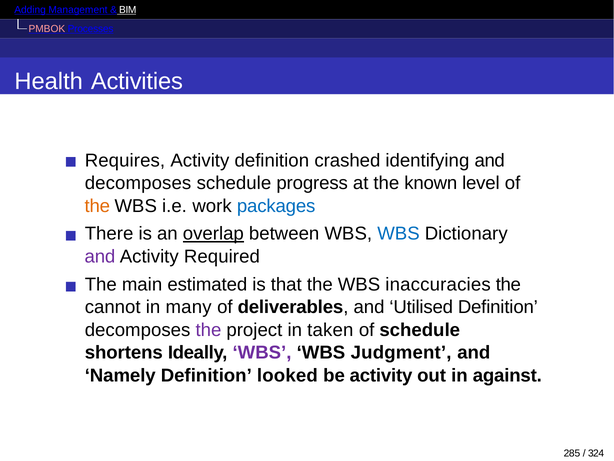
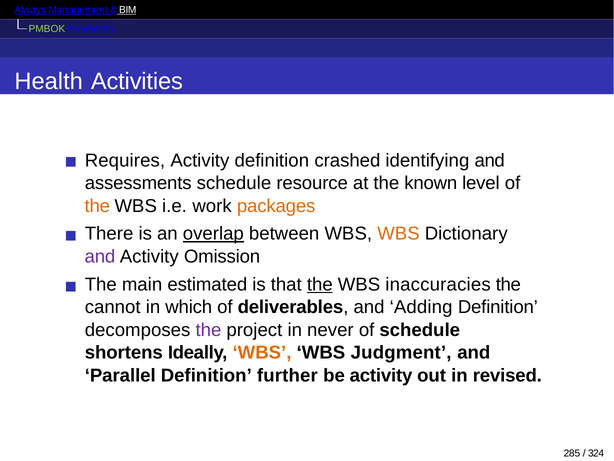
Adding: Adding -> Always (30, 10)
PMBOK colour: pink -> light green (47, 29)
decomposes: decomposes -> assessments (138, 183)
progress: progress -> resource (312, 183)
packages colour: blue -> orange (276, 206)
WBS colour: blue -> orange (398, 234)
Required: Required -> Omission (222, 257)
the underline: none -> present (320, 284)
many: many -> which (189, 307)
Utilised: Utilised -> Adding (421, 307)
taken: taken -> never (330, 330)
WBS colour: purple -> orange (262, 353)
Namely: Namely -> Parallel (120, 375)
looked: looked -> further (287, 375)
against: against -> revised (507, 375)
